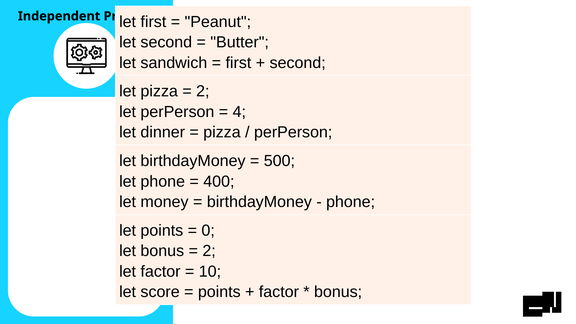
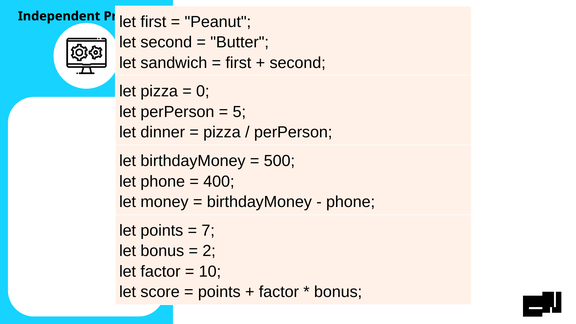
2: 2 -> 0 (203, 91)
4: 4 -> 5 (239, 112)
0: 0 -> 7 (208, 230)
